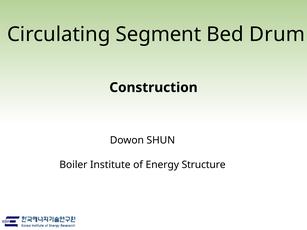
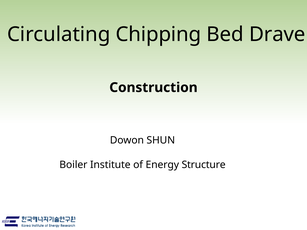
Segment: Segment -> Chipping (158, 34)
Drum: Drum -> Drave (277, 34)
